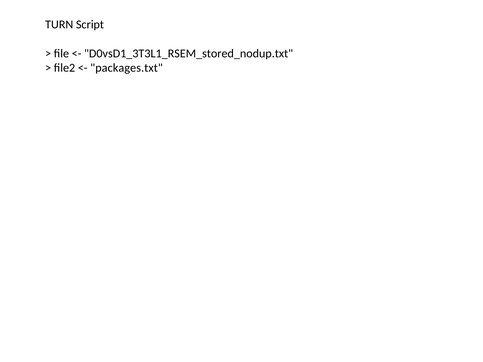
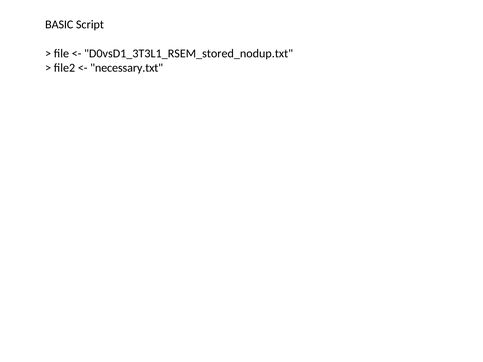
TURN: TURN -> BASIC (59, 24)
packages.txt: packages.txt -> necessary.txt (127, 68)
